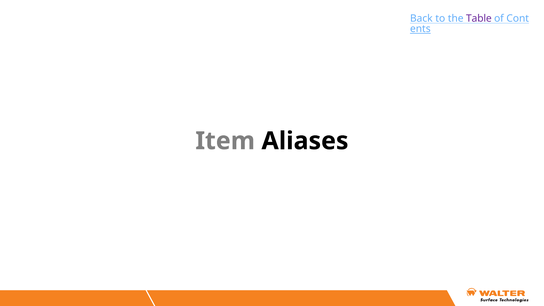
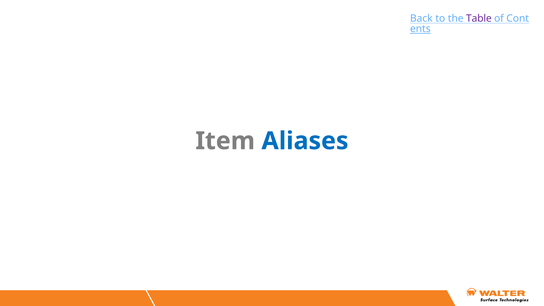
Aliases colour: black -> blue (305, 141)
